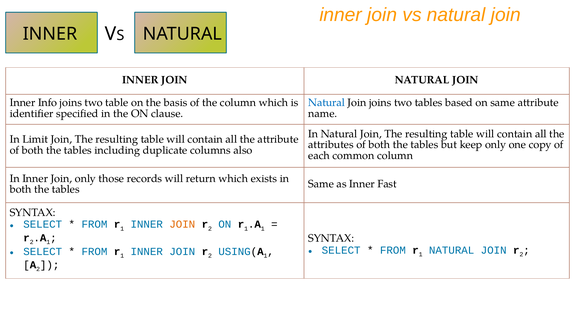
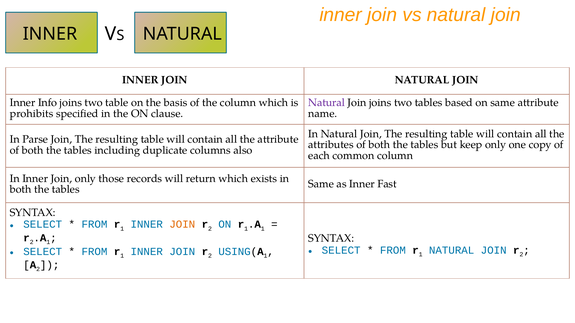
Natural colour: blue -> purple (327, 103)
identifier: identifier -> prohibits (32, 114)
Limit: Limit -> Parse (35, 139)
